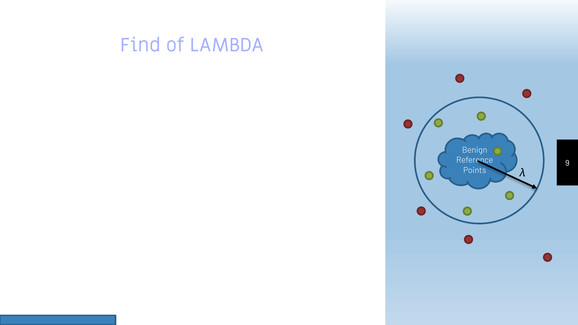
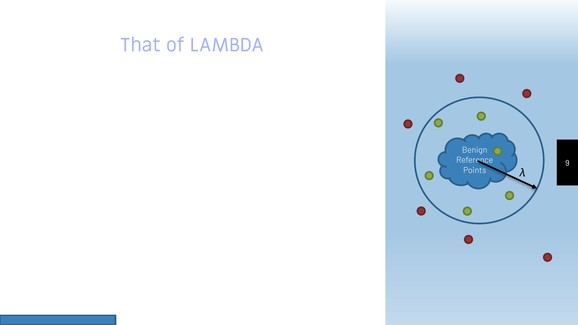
Find: Find -> That (141, 45)
